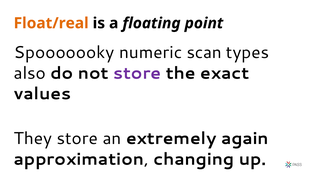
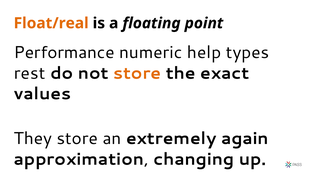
Spooooooky: Spooooooky -> Performance (64, 53)
scan: scan -> help (204, 53)
also: also -> rest (30, 73)
store colour: purple -> orange (137, 73)
